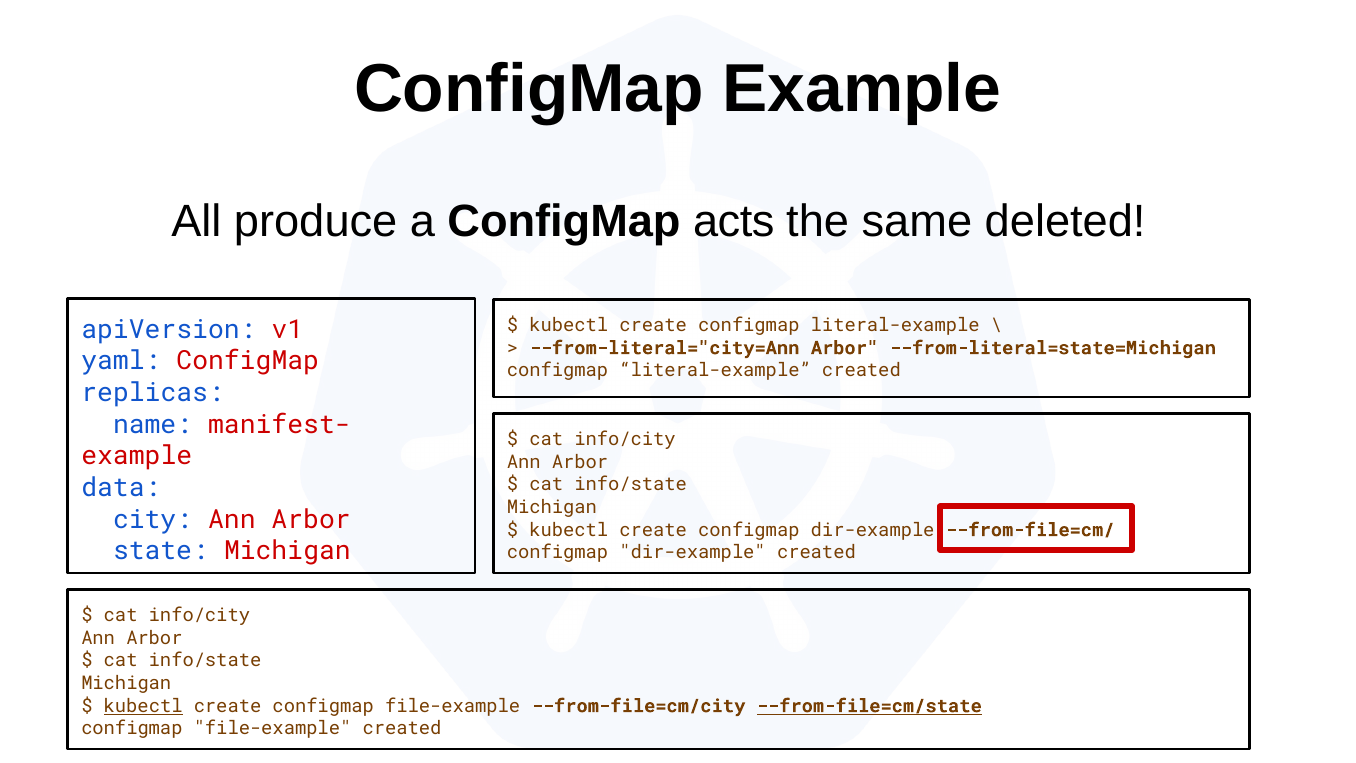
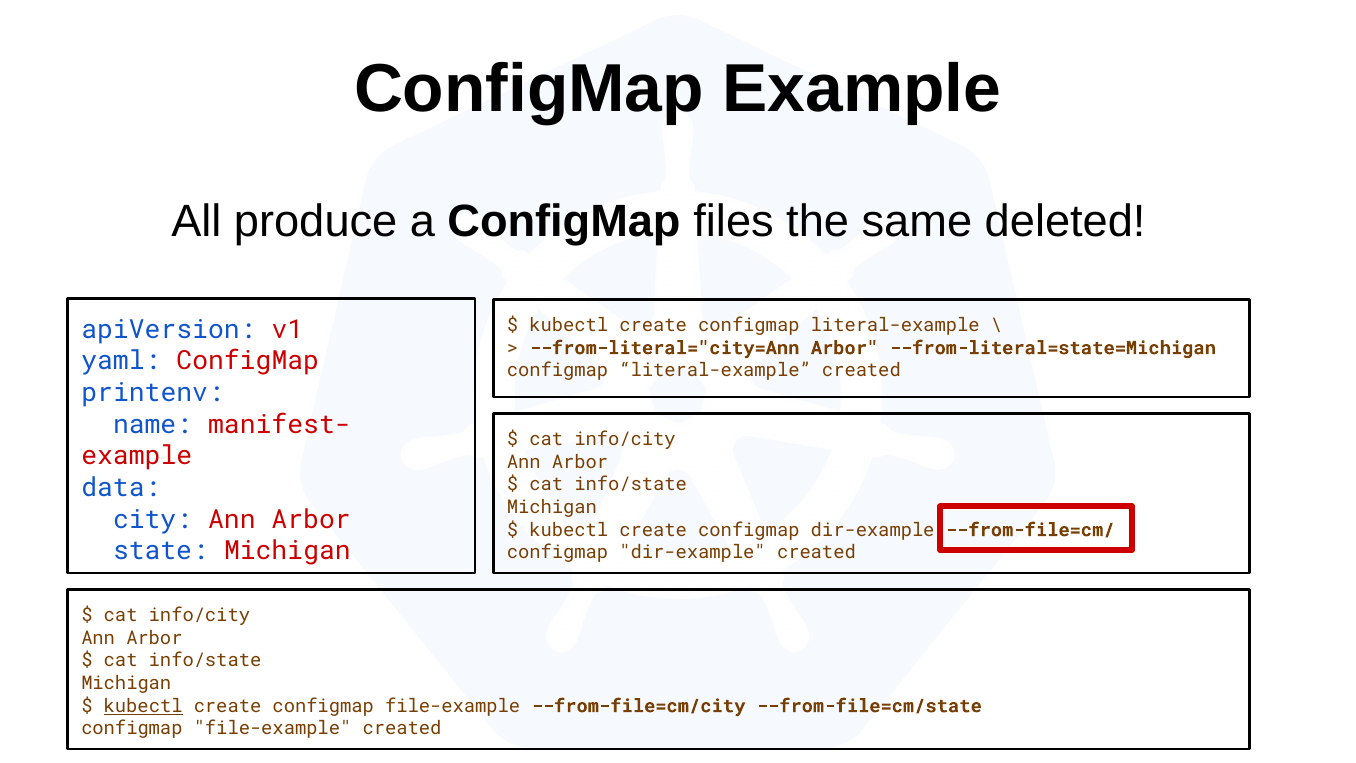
acts: acts -> files (734, 222)
replicas: replicas -> printenv (153, 393)
--from-file=cm/state underline: present -> none (869, 706)
